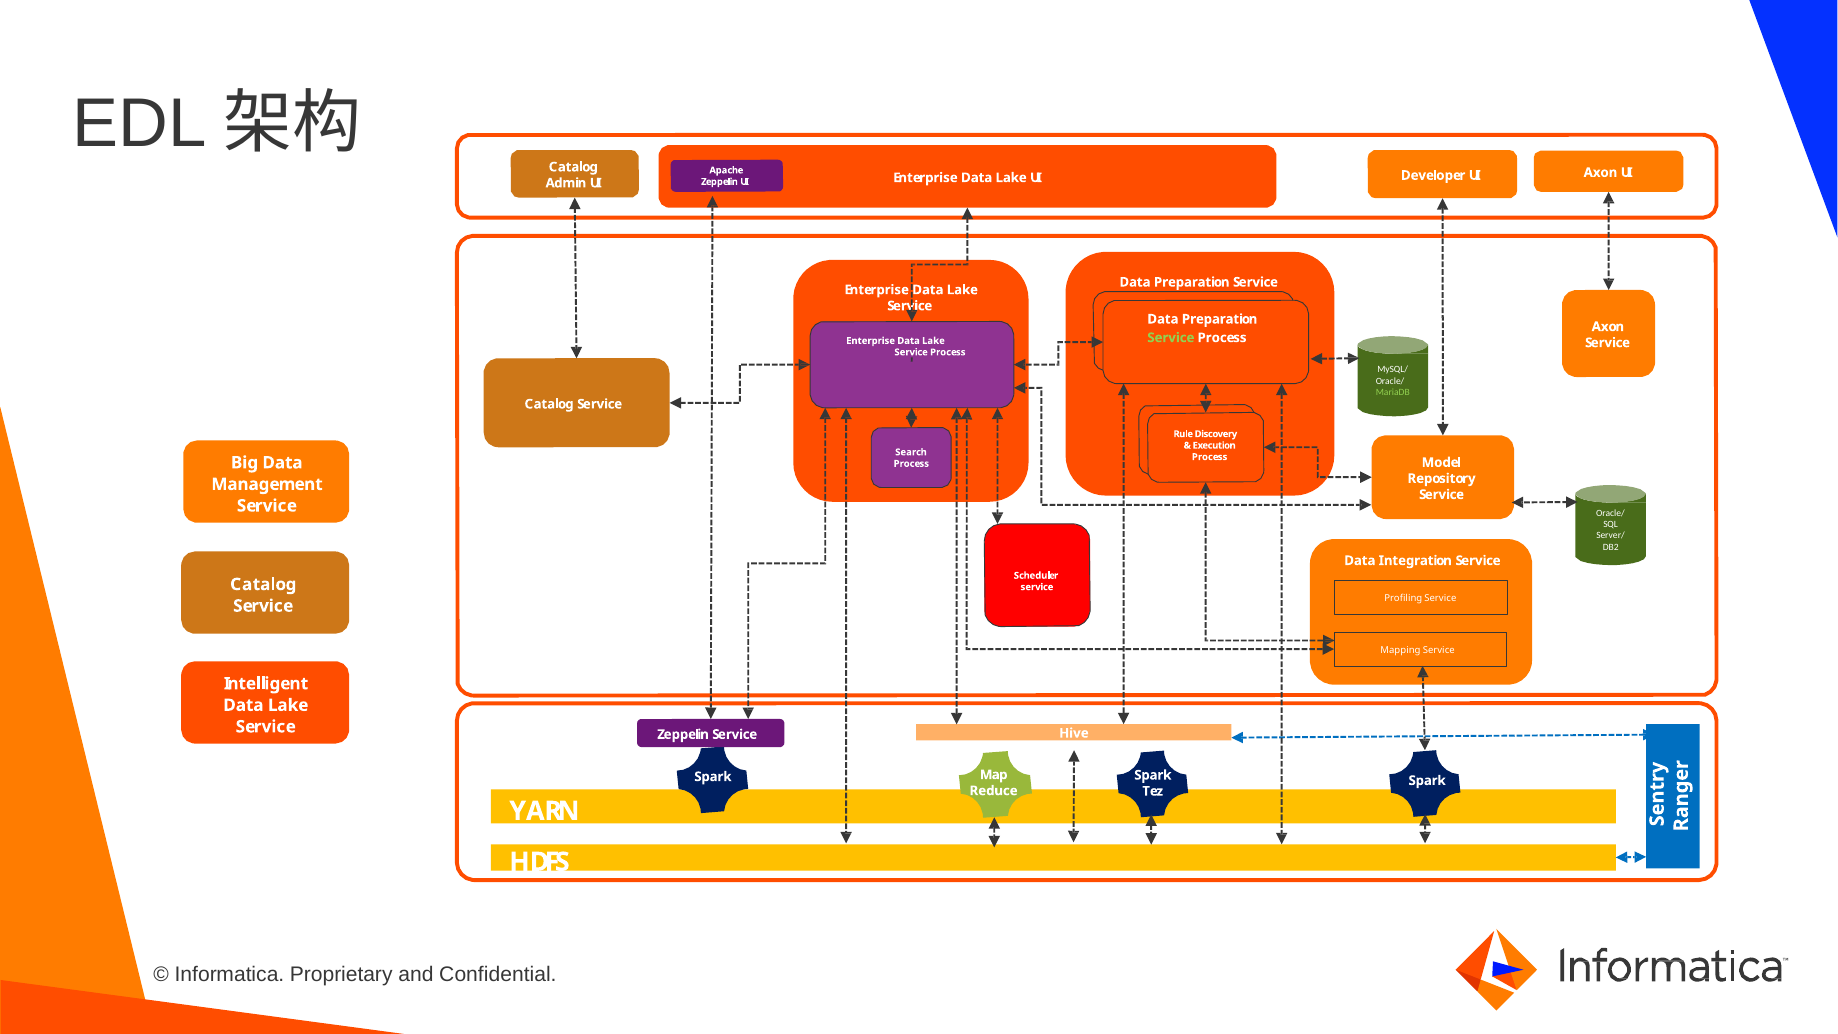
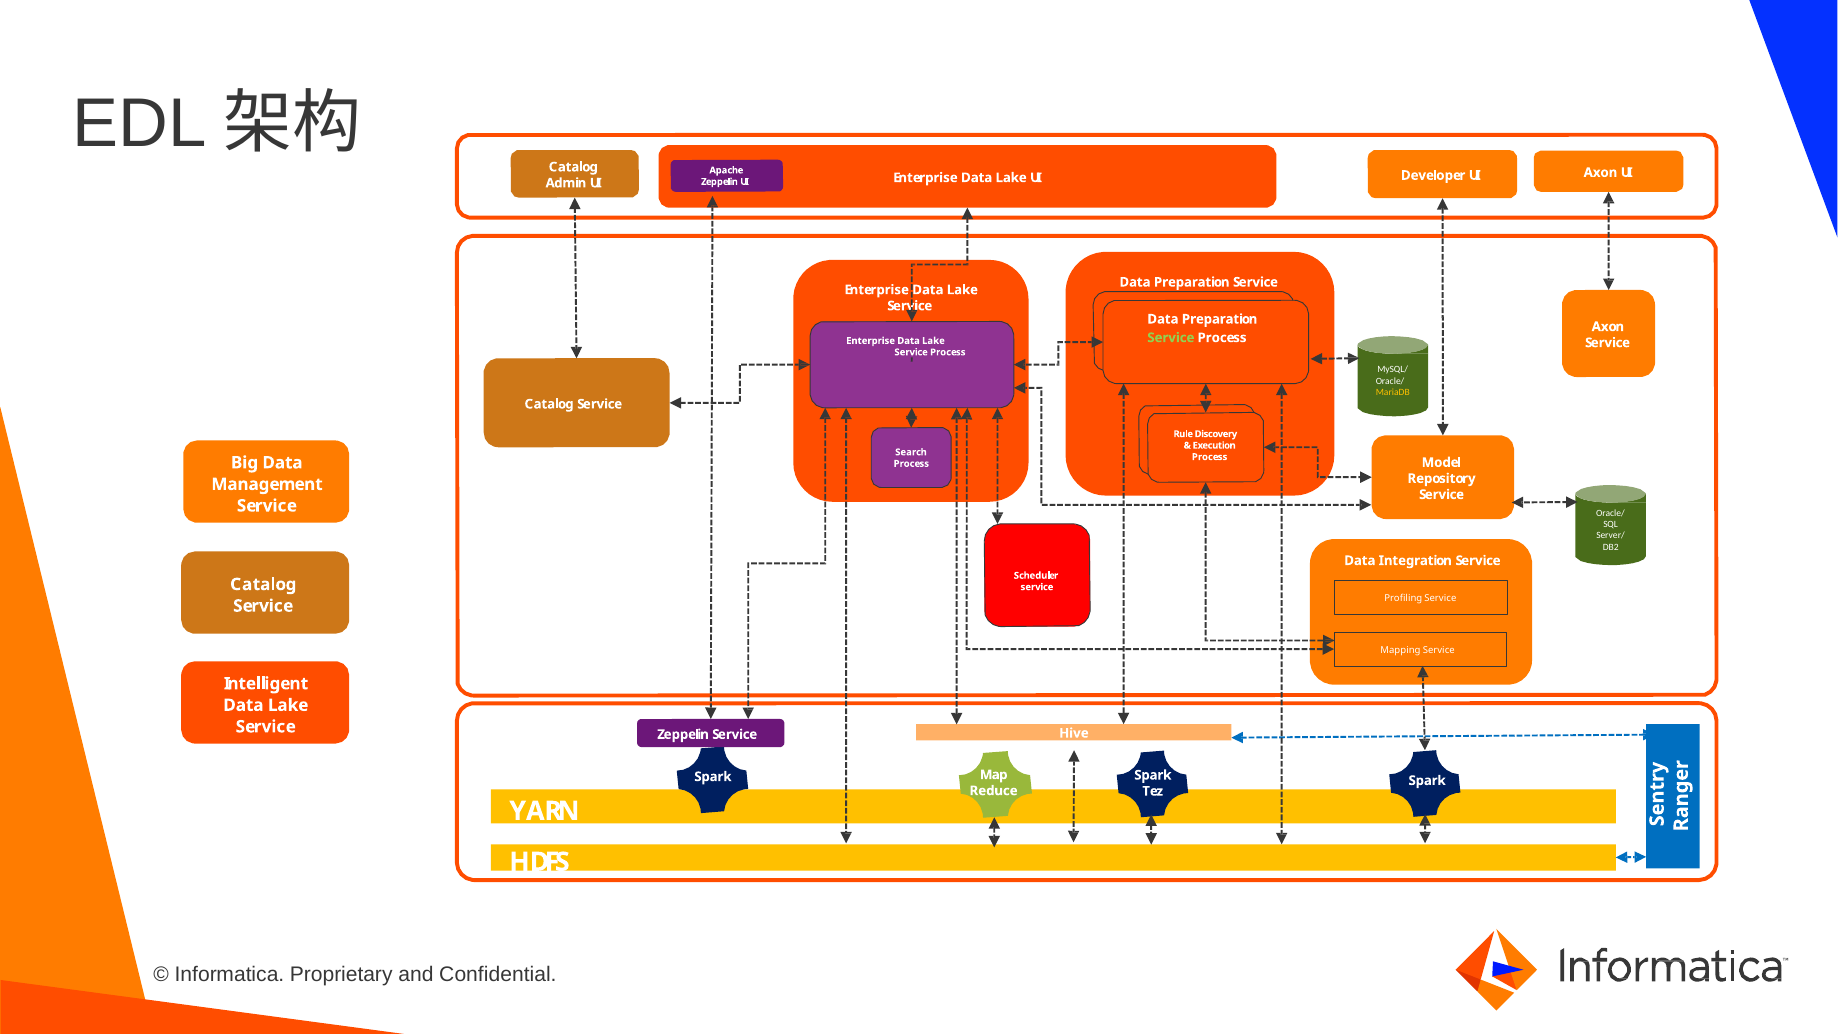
MariaDB colour: light green -> yellow (1393, 393)
